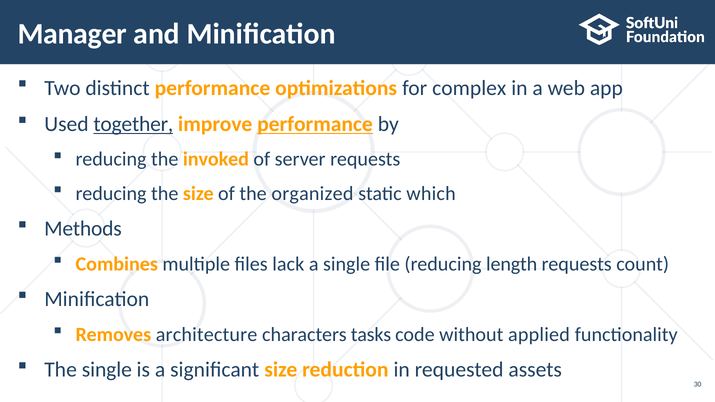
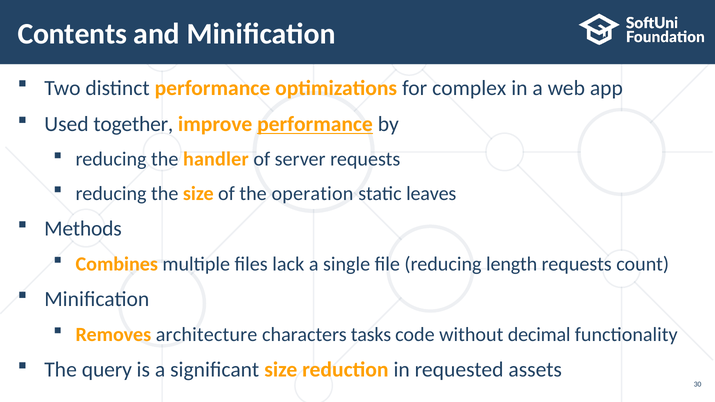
Manager: Manager -> Contents (72, 34)
together underline: present -> none (133, 124)
invoked: invoked -> handler (216, 159)
organized: organized -> operation (312, 194)
which: which -> leaves (431, 194)
applied: applied -> decimal (539, 335)
The single: single -> query (107, 370)
